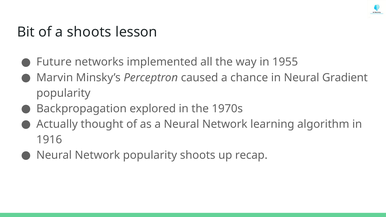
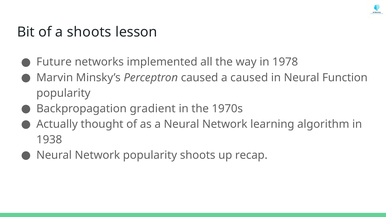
1955: 1955 -> 1978 (285, 62)
a chance: chance -> caused (249, 78)
Gradient: Gradient -> Function (345, 78)
explored: explored -> gradient (153, 109)
1916: 1916 -> 1938 (49, 140)
